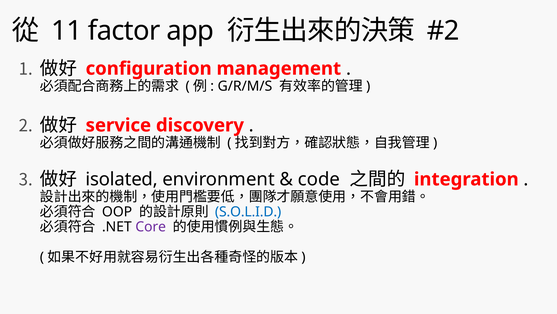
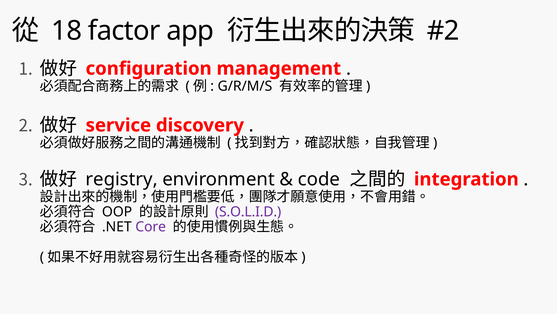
11: 11 -> 18 (67, 31)
isolated: isolated -> registry (122, 179)
S.O.L.I.D colour: blue -> purple (248, 212)
